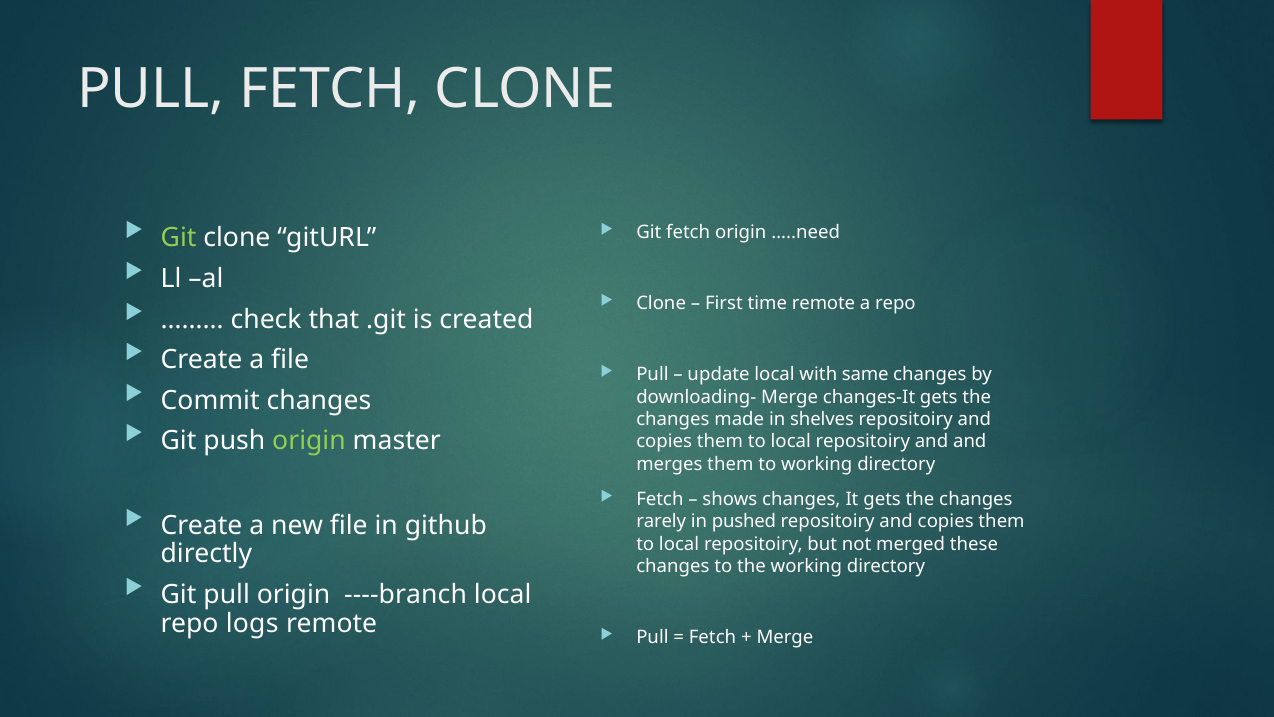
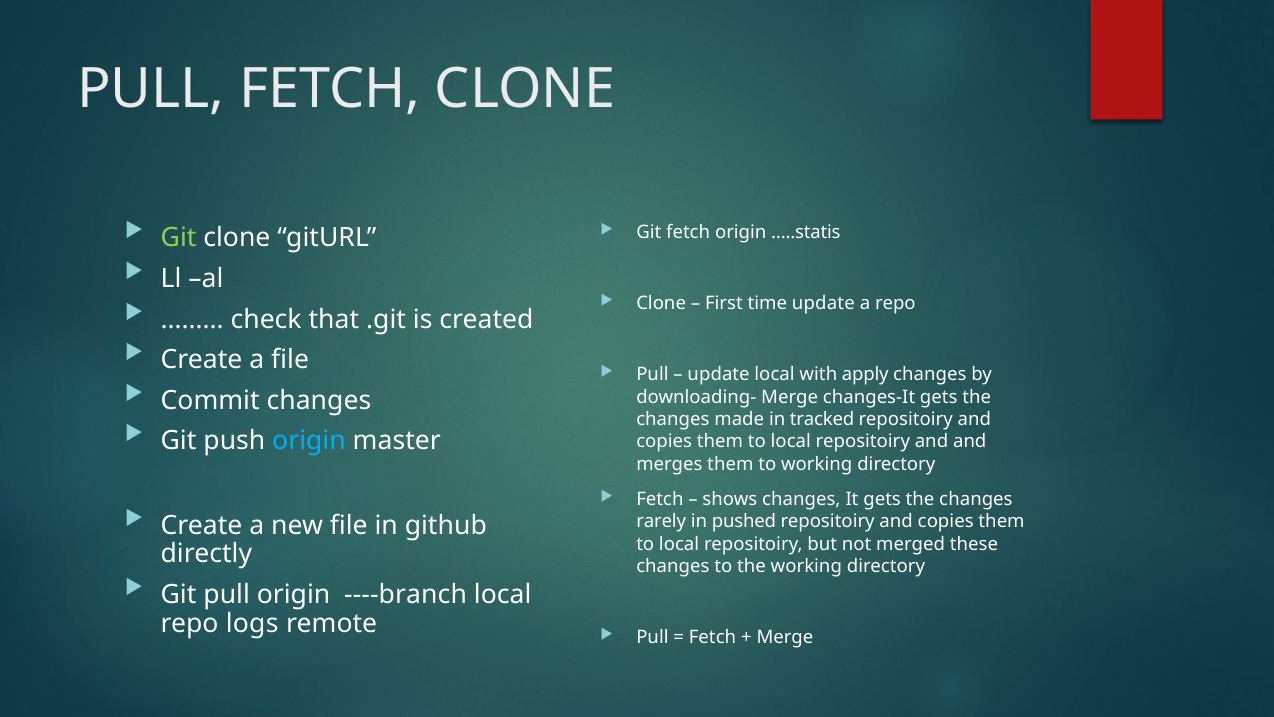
…..need: …..need -> …..statis (806, 232)
time remote: remote -> update (823, 303)
same: same -> apply (865, 374)
shelves: shelves -> tracked (822, 419)
origin colour: light green -> light blue (309, 441)
